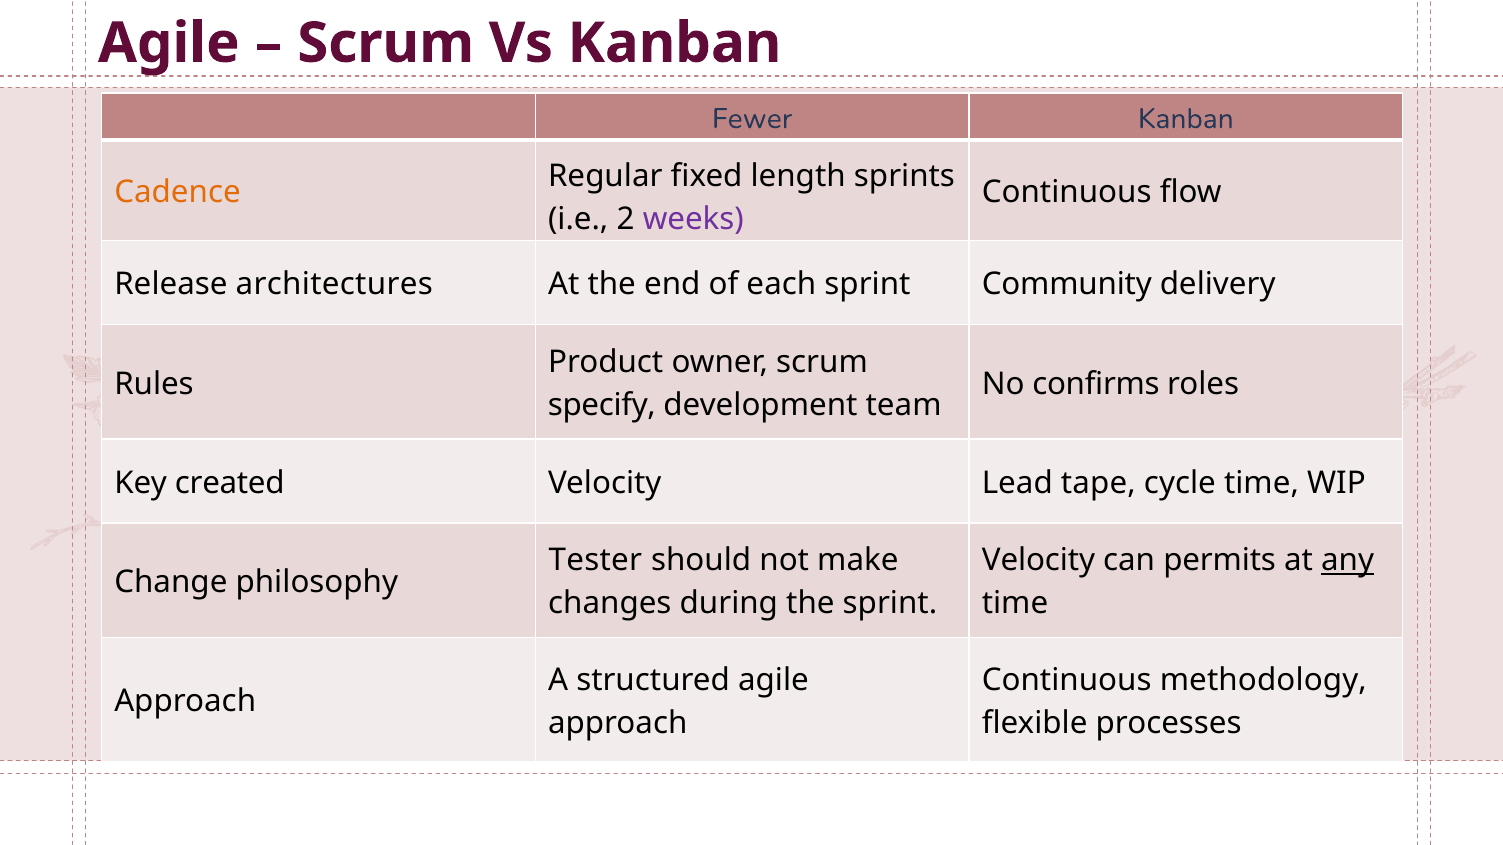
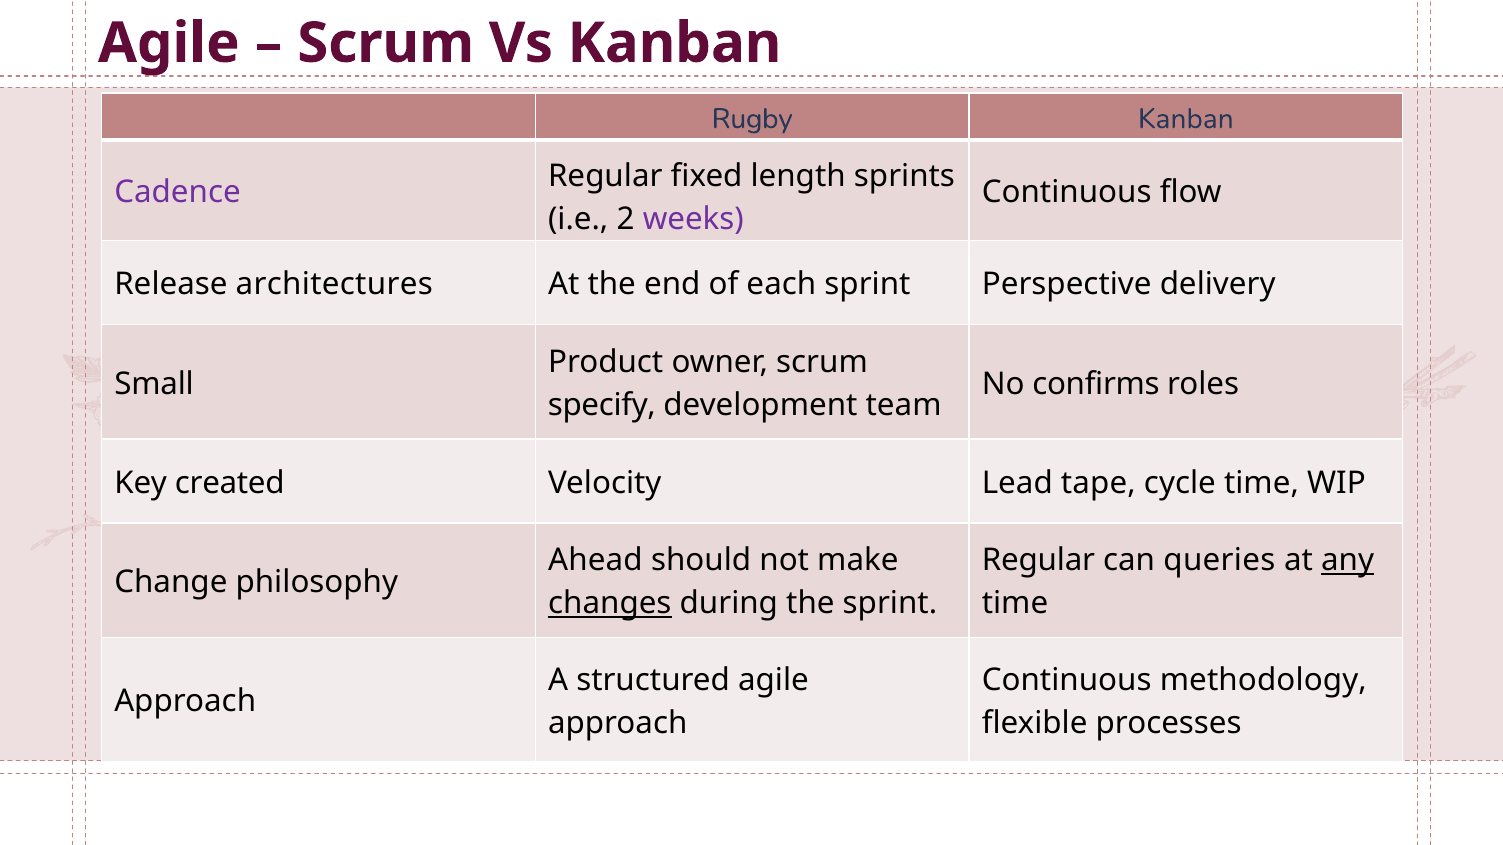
Fewer: Fewer -> Rugby (752, 119)
Cadence colour: orange -> purple (178, 192)
Community: Community -> Perspective (1067, 285)
Rules: Rules -> Small (154, 384)
Tester: Tester -> Ahead (595, 561)
Velocity: Velocity -> Regular (1038, 561)
permits: permits -> queries (1219, 561)
changes underline: none -> present (610, 604)
